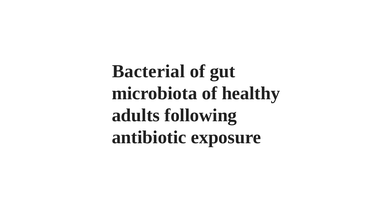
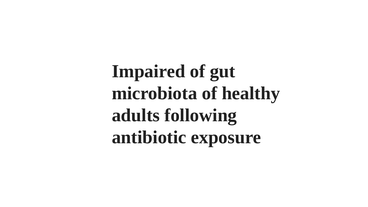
Bacterial: Bacterial -> Impaired (149, 71)
